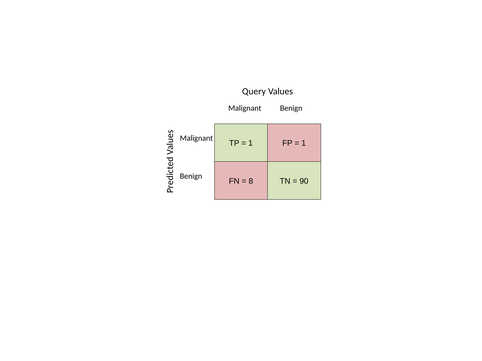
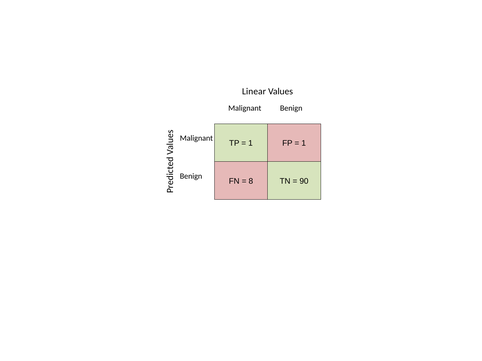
Query: Query -> Linear (254, 91)
